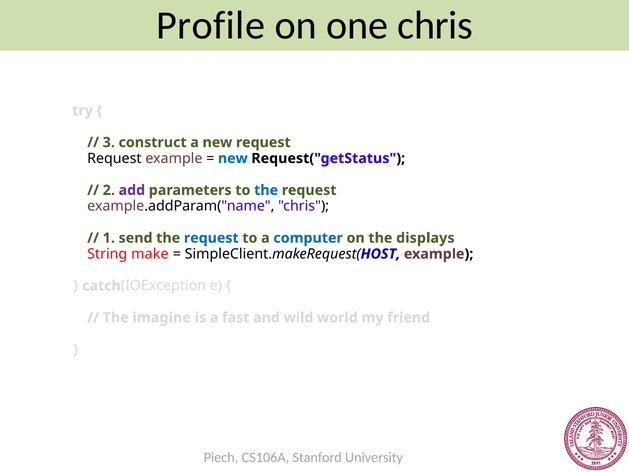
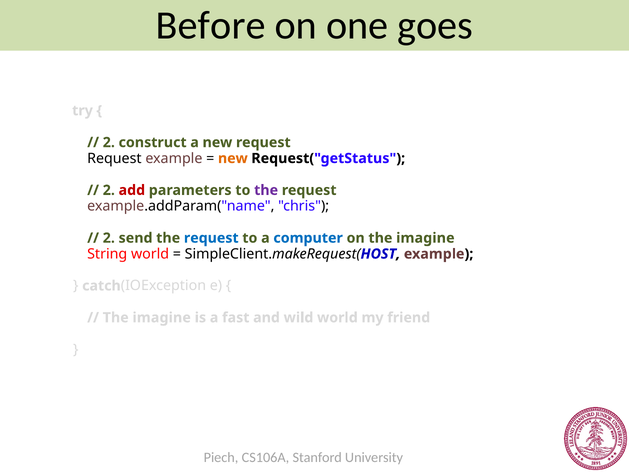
Profile: Profile -> Before (211, 25)
one chris: chris -> goes (435, 25)
3: 3 -> 2 (109, 142)
new colour: blue -> orange (233, 158)
add colour: purple -> red (132, 190)
the colour: blue -> purple (266, 190)
1: 1 -> 2 (109, 238)
on the displays: displays -> imagine (425, 238)
String make: make -> world (150, 254)
